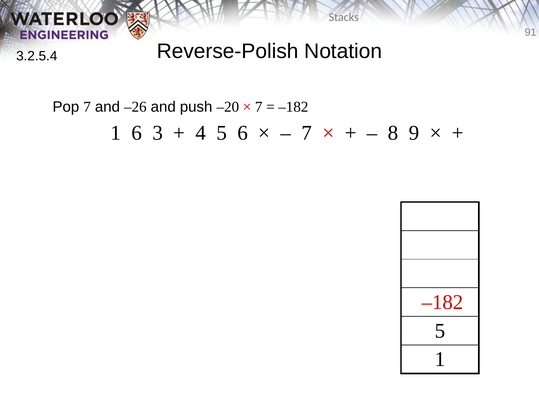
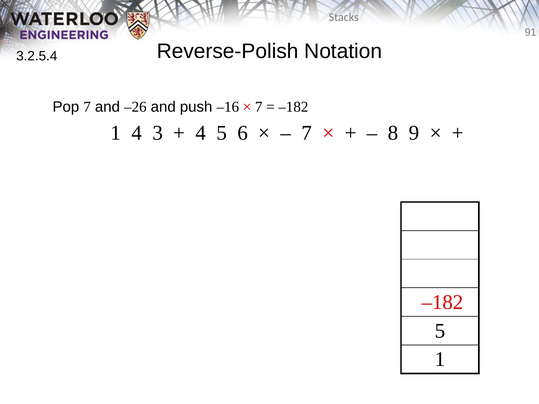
–20: –20 -> –16 (228, 107)
1 6: 6 -> 4 (137, 133)
